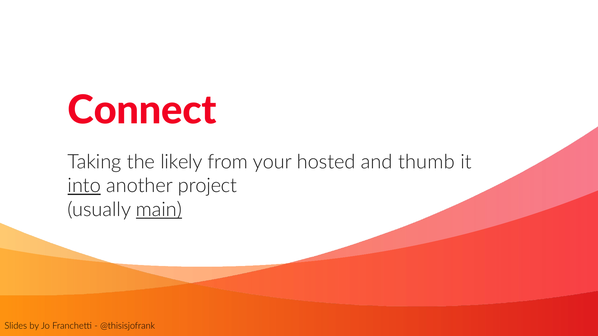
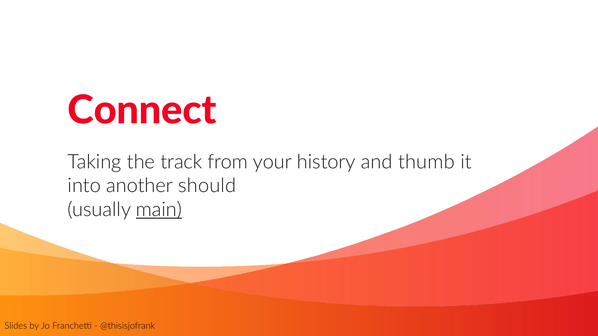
likely: likely -> track (181, 162)
hosted: hosted -> history (326, 162)
into underline: present -> none (84, 186)
project: project -> should (207, 186)
